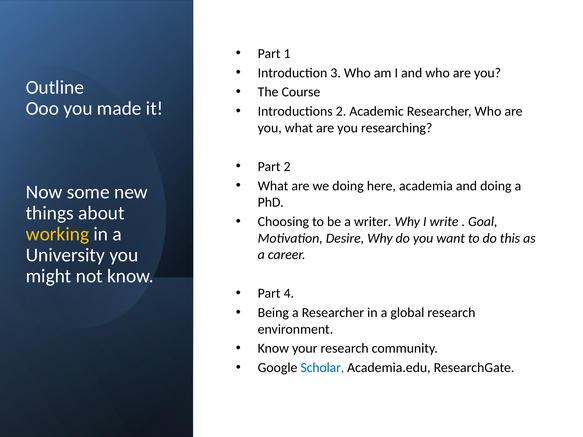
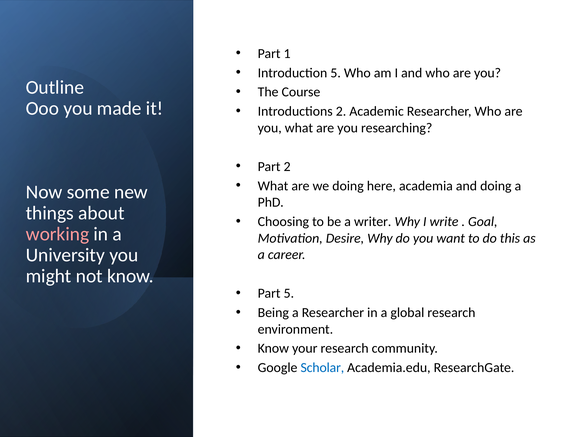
Introduction 3: 3 -> 5 (336, 73)
working colour: yellow -> pink (57, 234)
Part 4: 4 -> 5 (289, 293)
